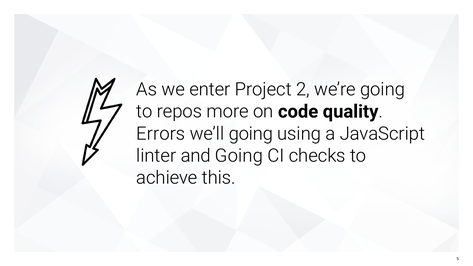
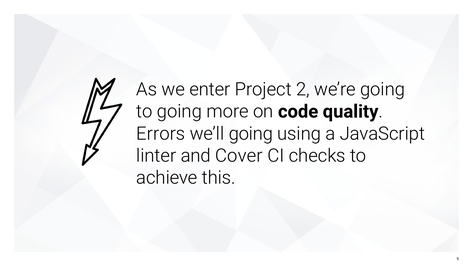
to repos: repos -> going (179, 112)
and Going: Going -> Cover (239, 156)
